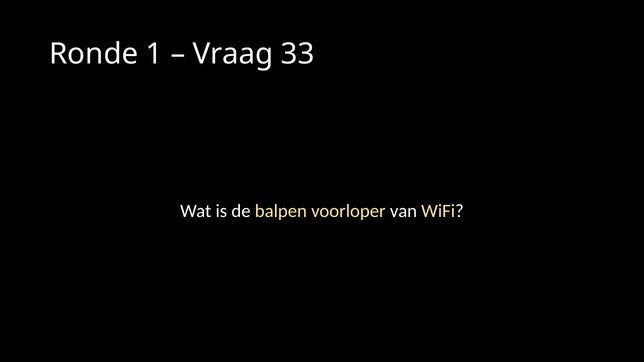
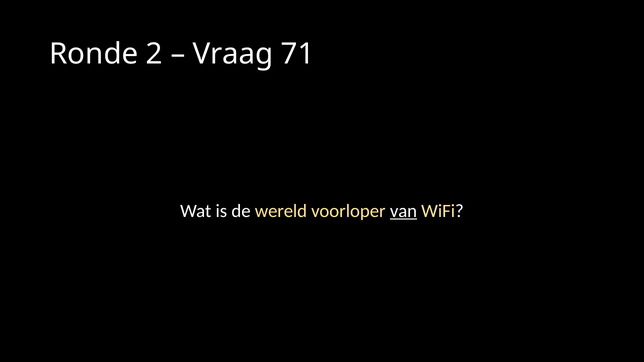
1: 1 -> 2 (154, 54)
33: 33 -> 71 (298, 54)
balpen: balpen -> wereld (281, 211)
van underline: none -> present (404, 211)
